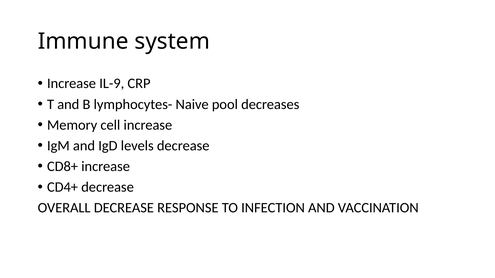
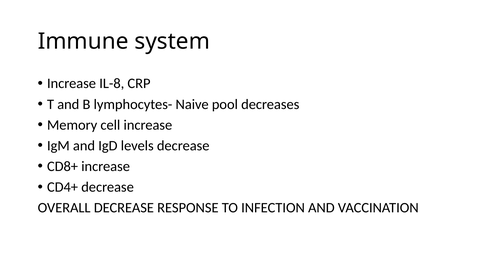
IL-9: IL-9 -> IL-8 (112, 84)
